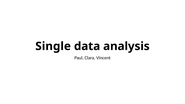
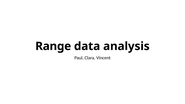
Single: Single -> Range (53, 46)
